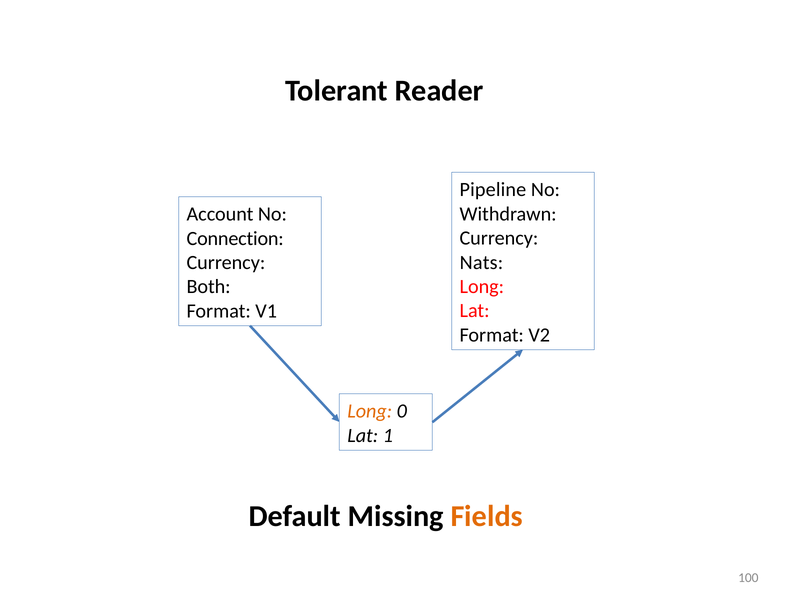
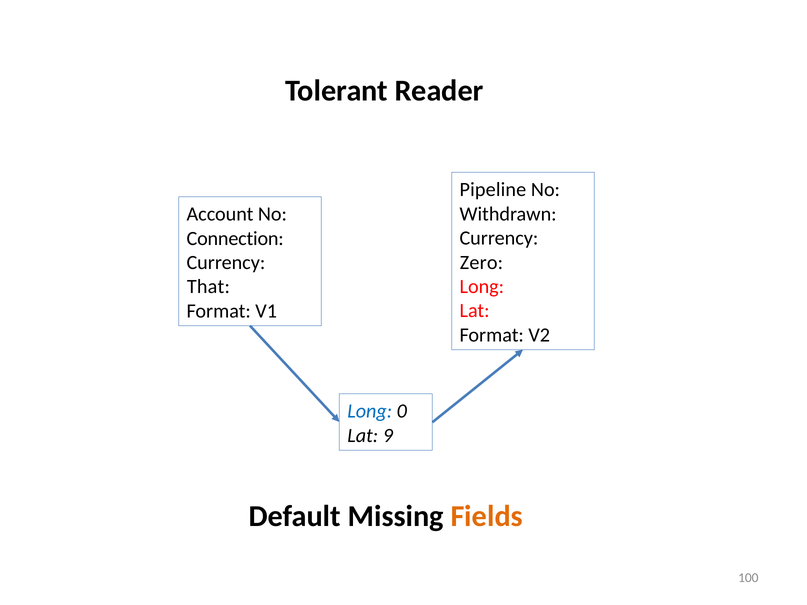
Nats: Nats -> Zero (481, 262)
Both: Both -> That (208, 287)
Long colour: orange -> blue (370, 411)
1: 1 -> 9 (388, 436)
